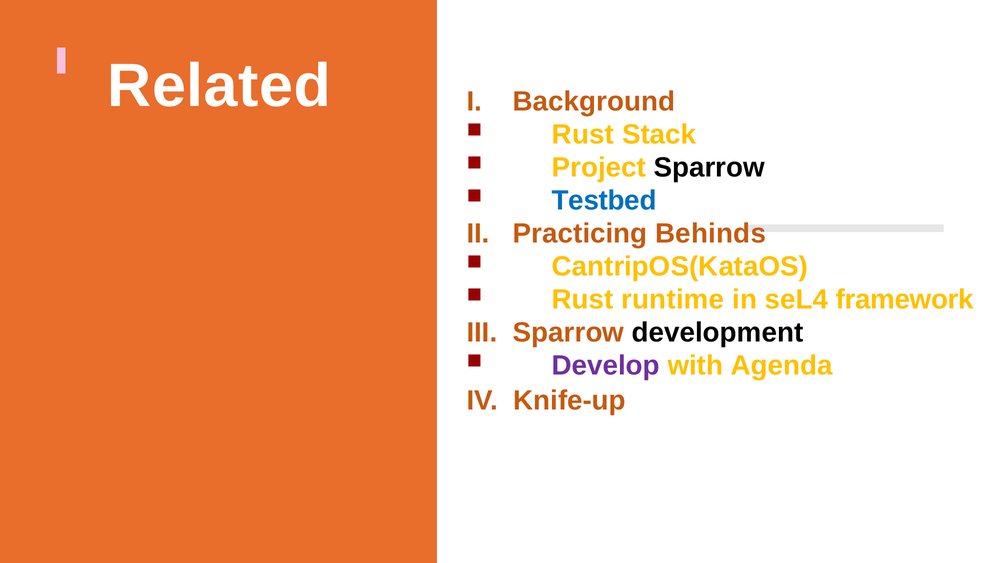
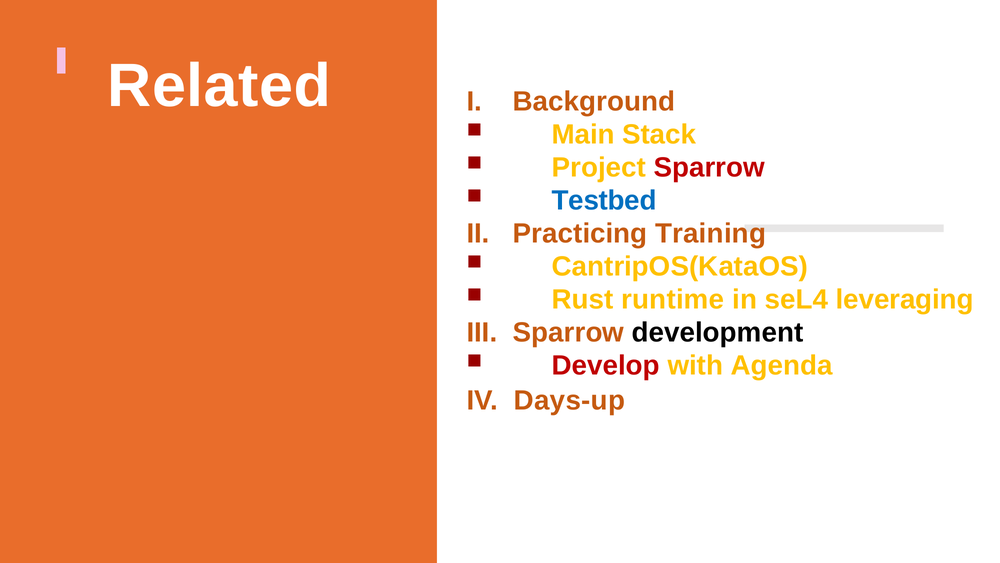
Rust: Rust -> Main (583, 134)
Sparrow colour: black -> red (709, 167)
Behinds: Behinds -> Training (711, 233)
framework: framework -> leveraging (905, 299)
Develop colour: purple -> red (606, 365)
Knife-up: Knife-up -> Days-up (569, 400)
